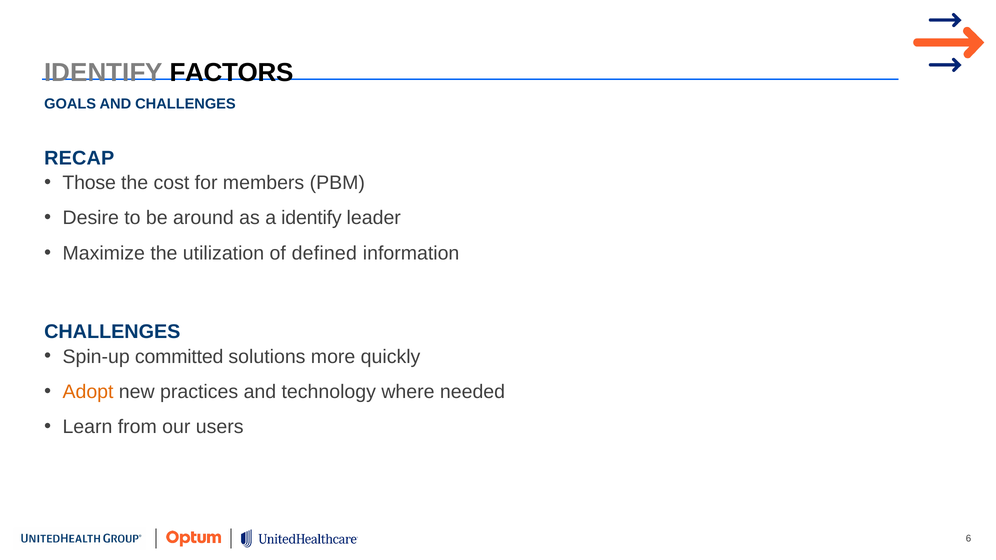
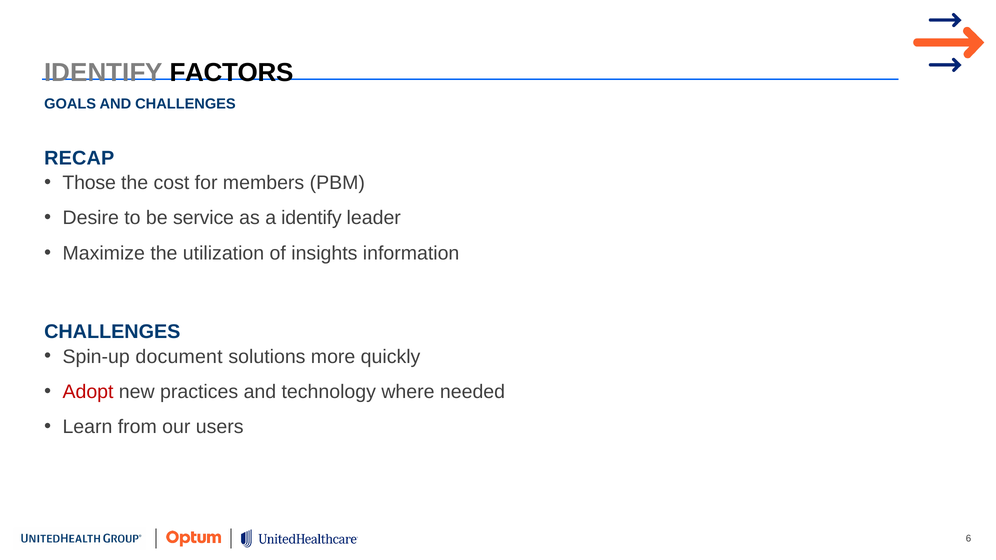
around: around -> service (204, 218)
defined: defined -> insights (324, 253)
committed: committed -> document (179, 357)
Adopt colour: orange -> red (88, 392)
